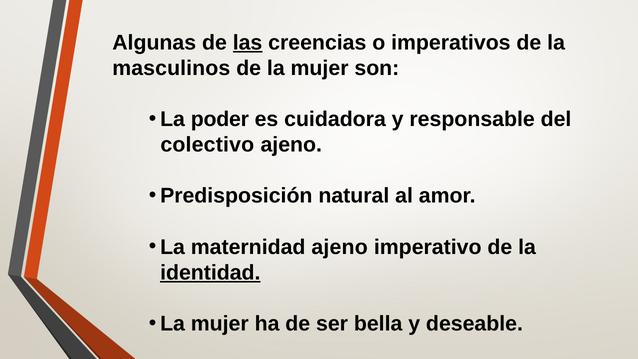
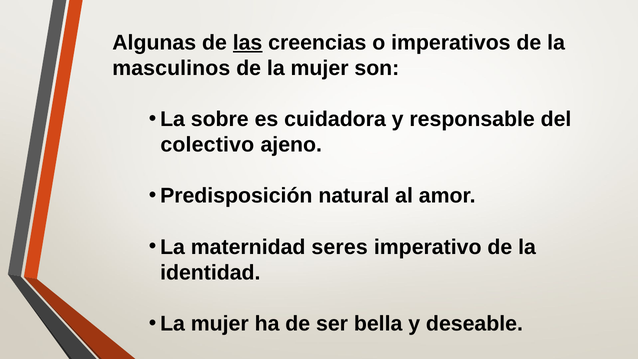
poder: poder -> sobre (220, 119)
maternidad ajeno: ajeno -> seres (340, 247)
identidad underline: present -> none (210, 272)
